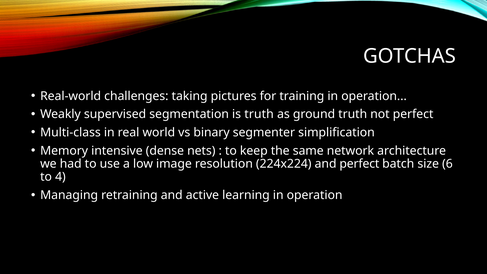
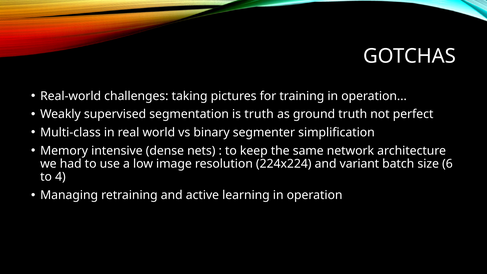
and perfect: perfect -> variant (359, 164)
